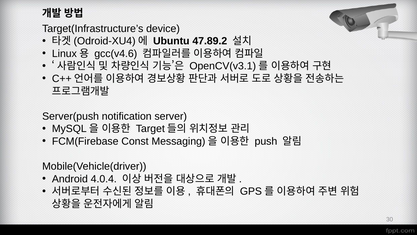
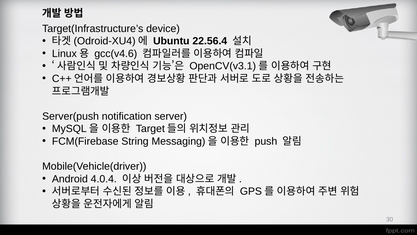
47.89.2: 47.89.2 -> 22.56.4 (210, 41)
Const: Const -> String (135, 141)
